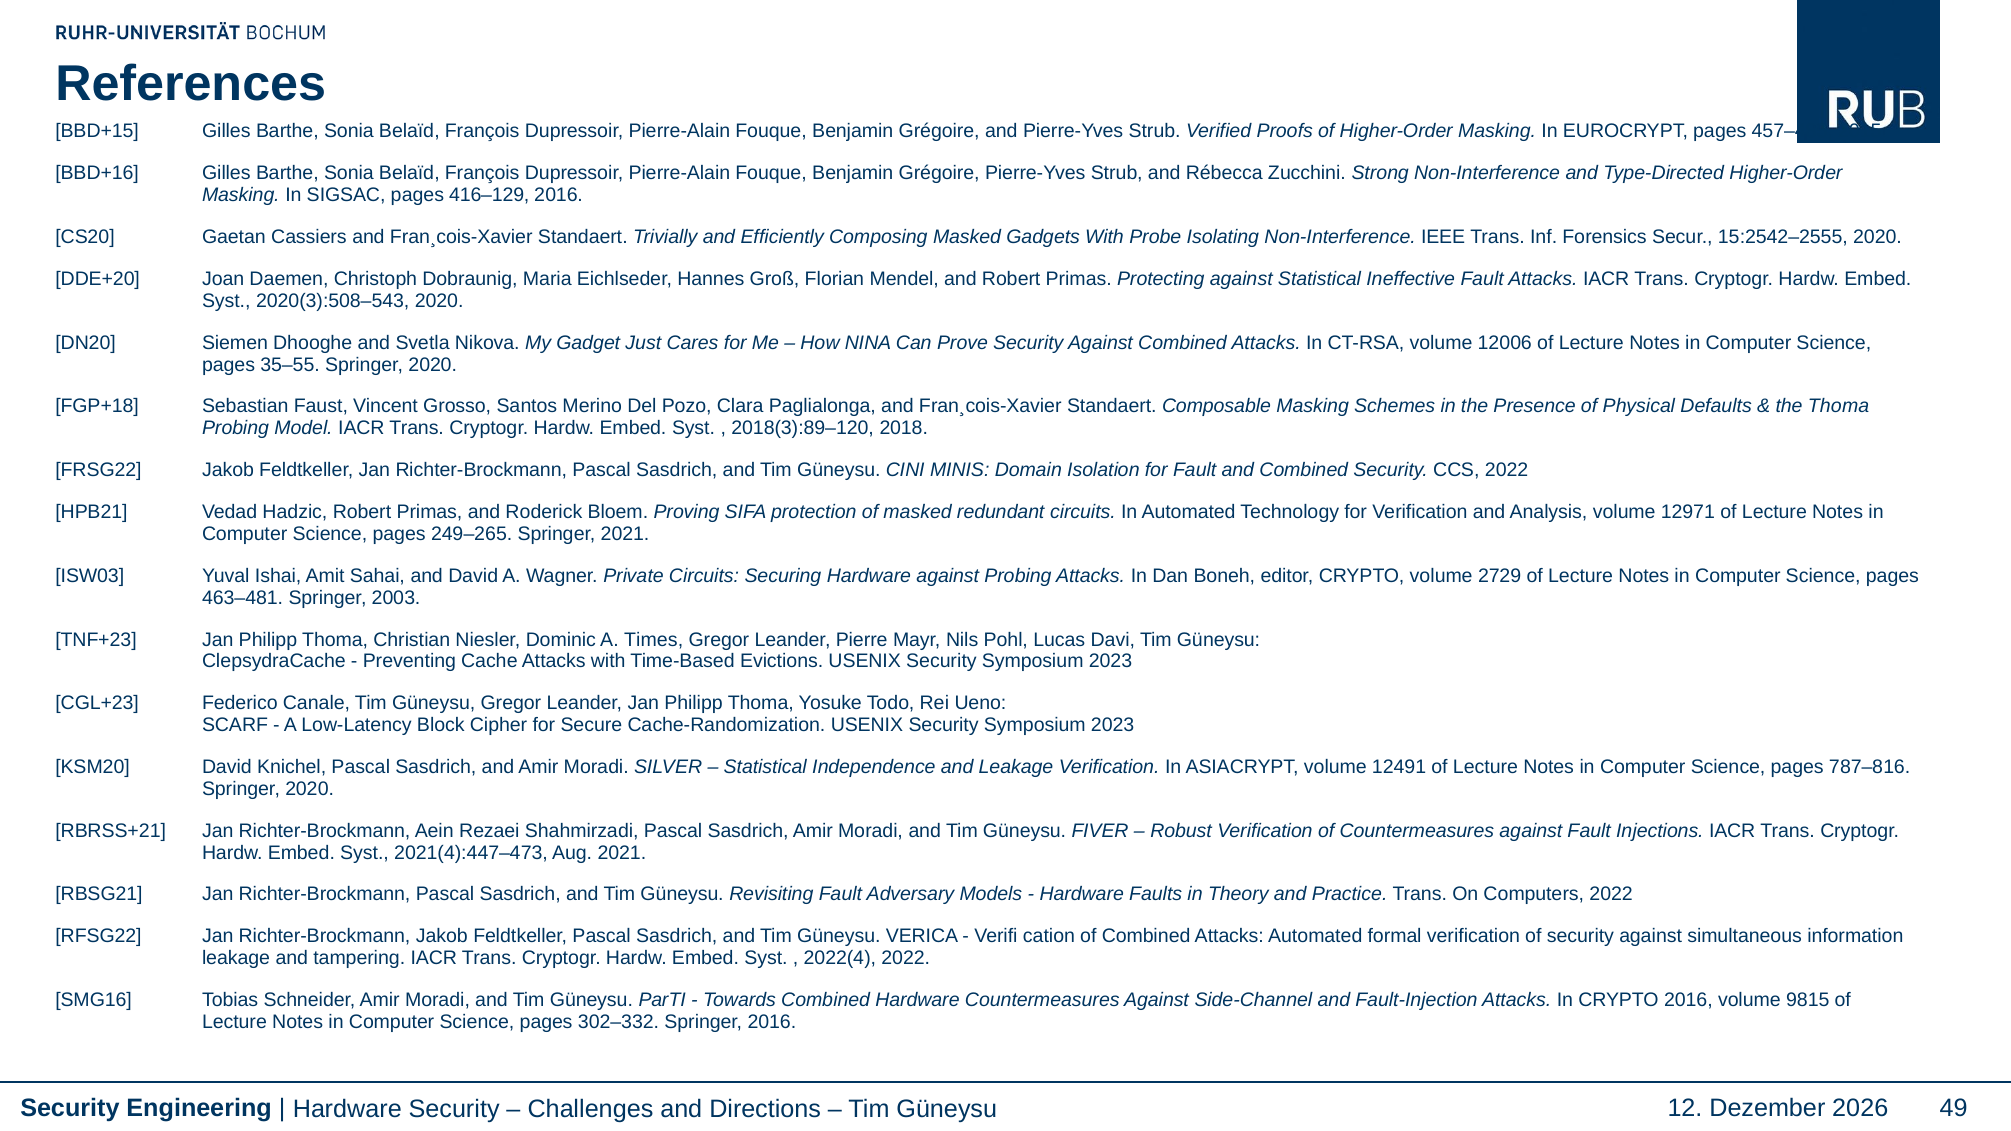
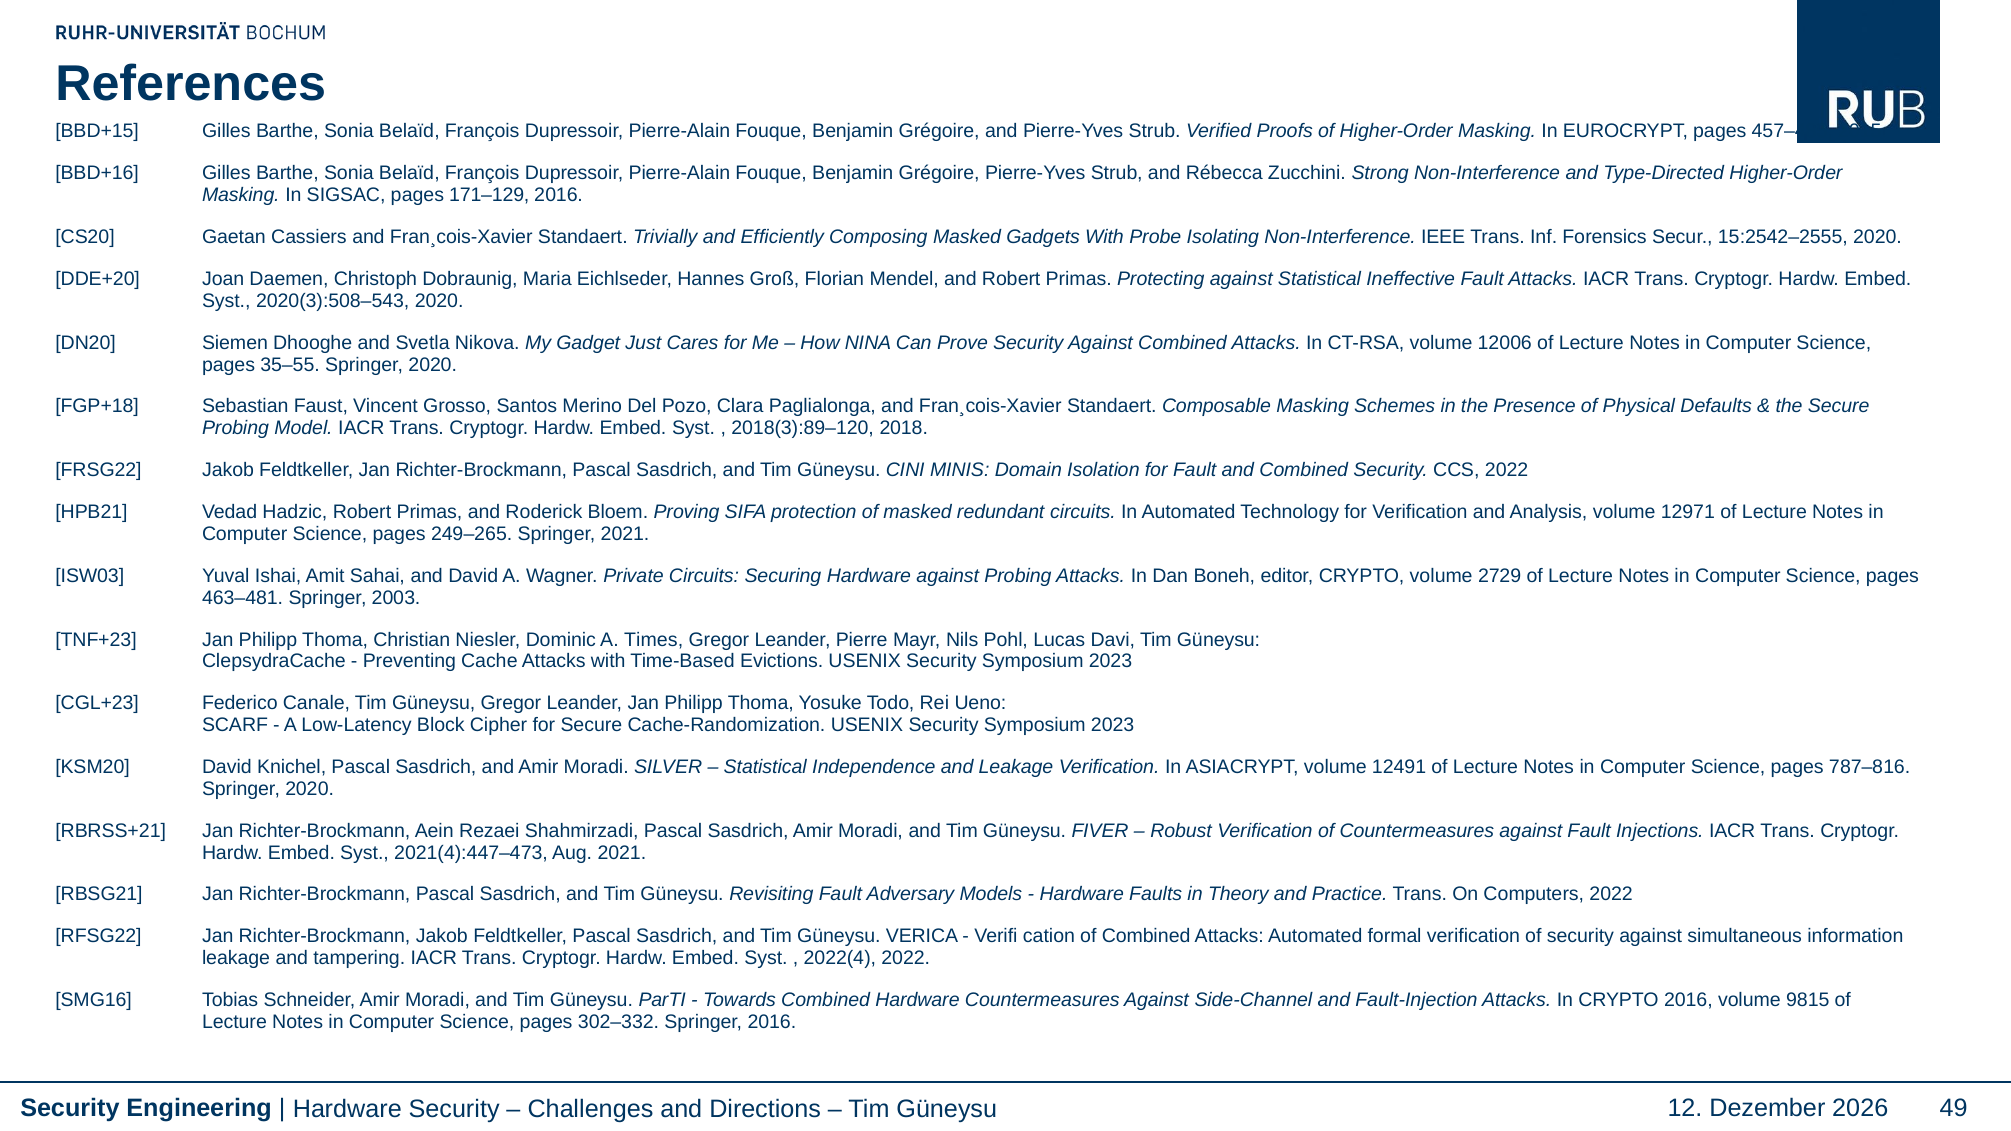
416–129: 416–129 -> 171–129 (489, 195)
the Thoma: Thoma -> Secure (1839, 407)
